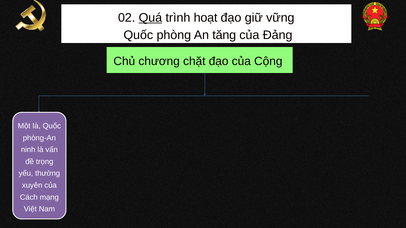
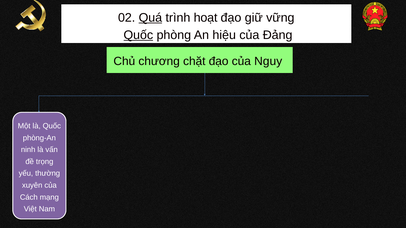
Quốc underline: none -> present (138, 35)
tăng: tăng -> hiệu (224, 35)
Cộng: Cộng -> Nguy (268, 61)
